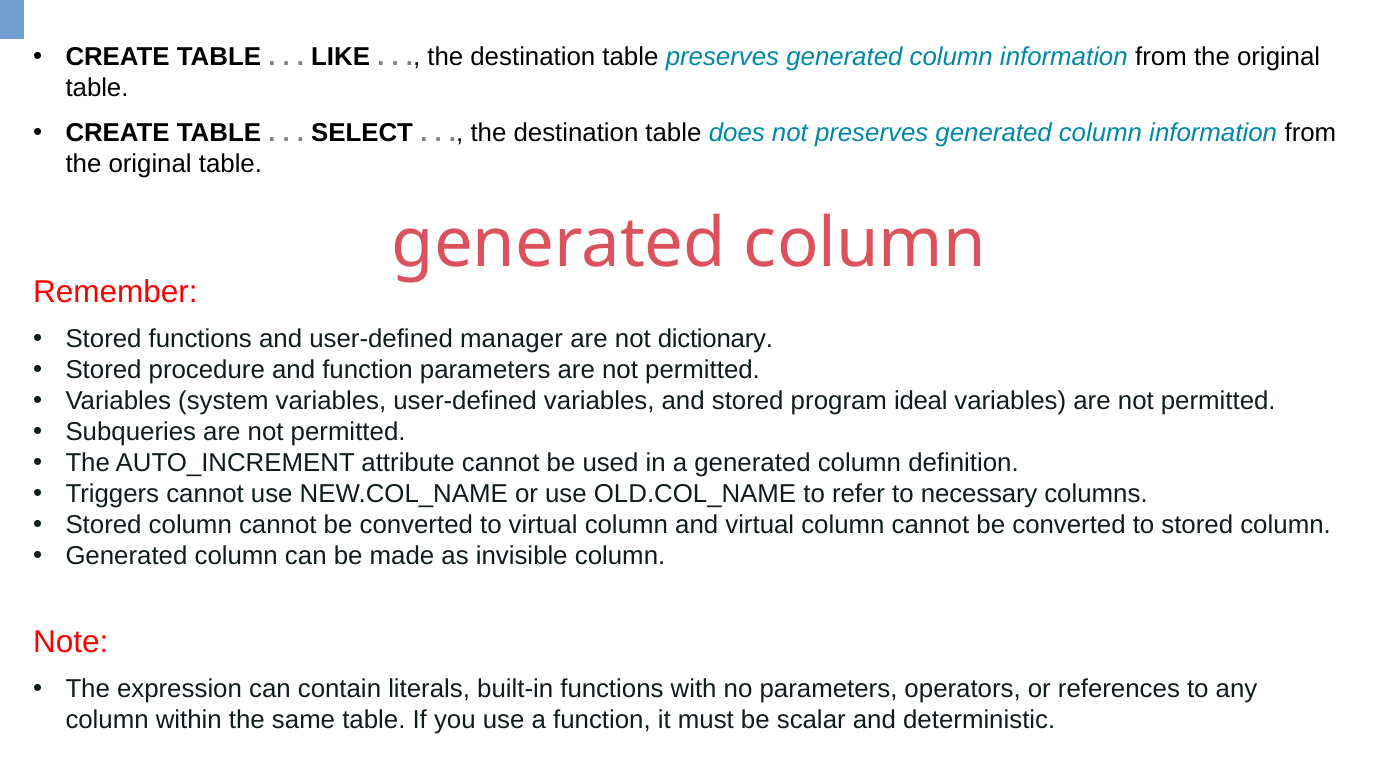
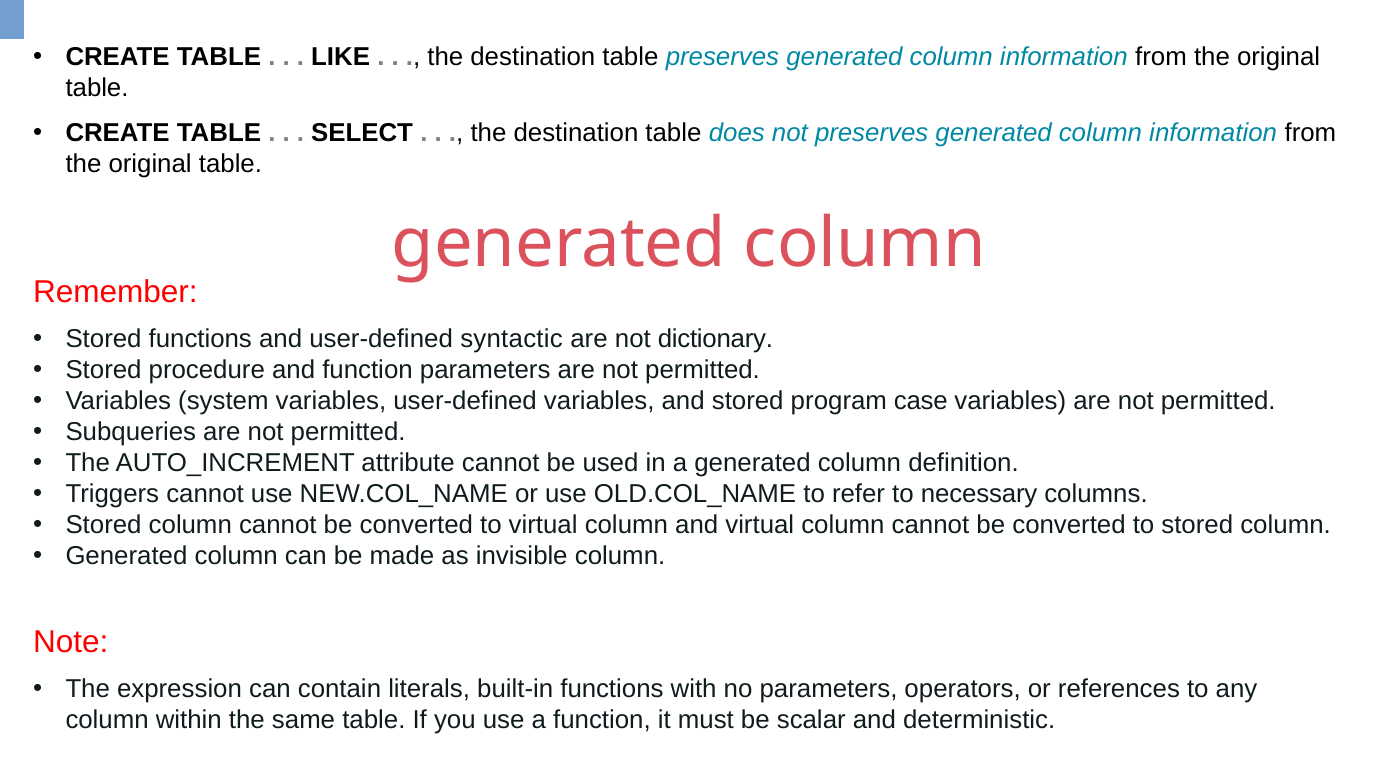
manager: manager -> syntactic (512, 340)
ideal: ideal -> case (921, 402)
